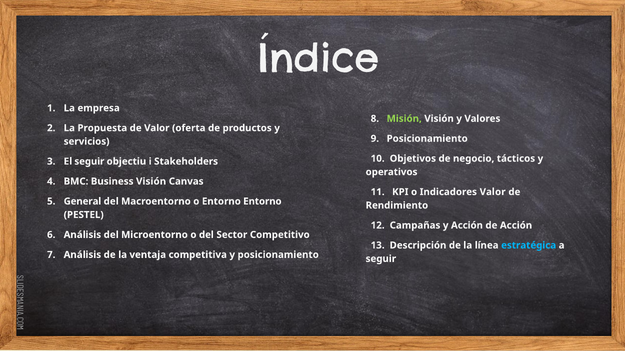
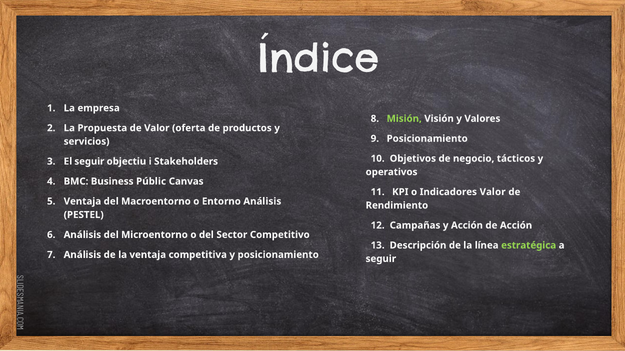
Business Visión: Visión -> Públic (151, 182)
General: General -> Ventaja (82, 202)
Entorno Entorno: Entorno -> Análisis (262, 202)
estratégica colour: light blue -> light green (529, 246)
